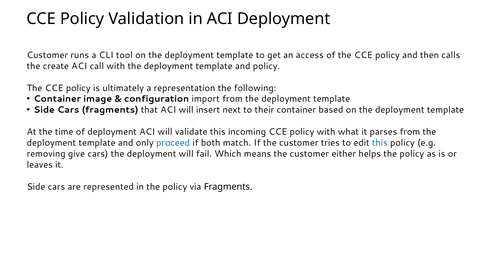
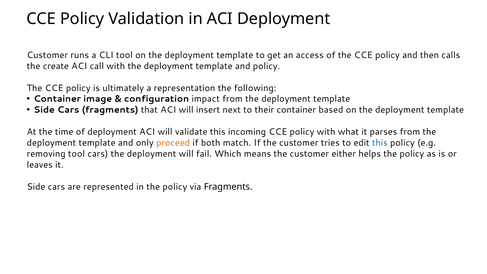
import: import -> impact (206, 99)
proceed colour: blue -> orange (173, 143)
removing give: give -> tool (77, 154)
